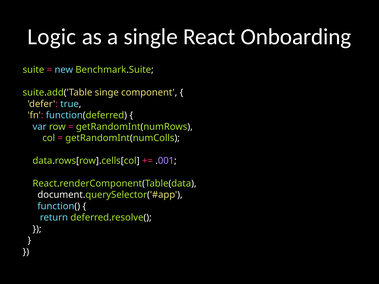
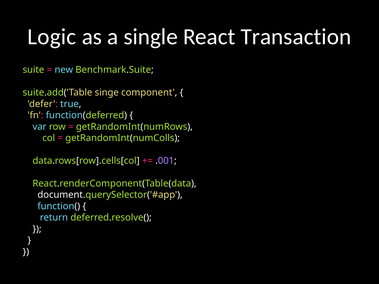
Onboarding: Onboarding -> Transaction (296, 37)
